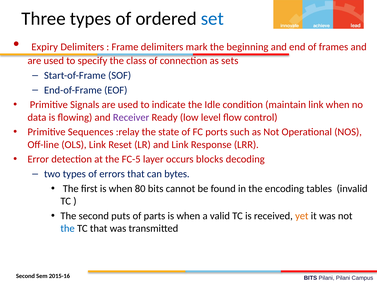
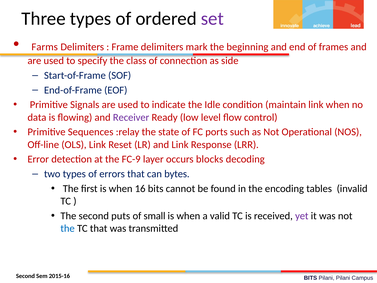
set colour: blue -> purple (212, 19)
Expiry: Expiry -> Farms (45, 47)
sets: sets -> side (230, 61)
FC-5: FC-5 -> FC-9 (131, 159)
80: 80 -> 16 (140, 188)
parts: parts -> small (155, 216)
yet colour: orange -> purple (302, 216)
